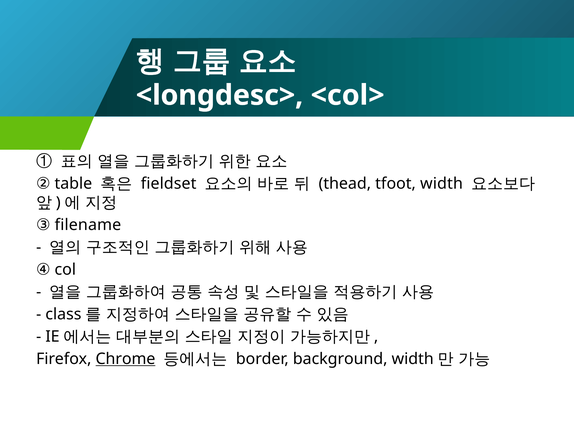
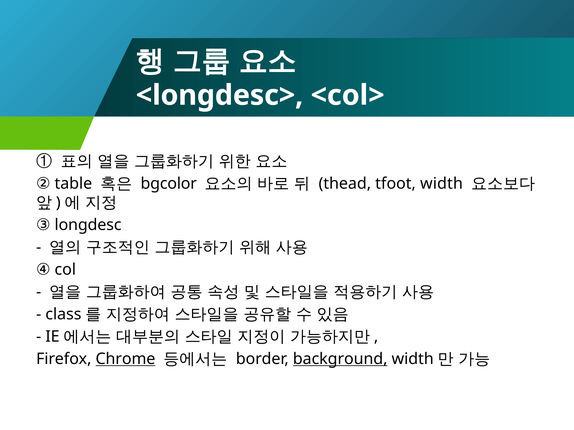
fieldset: fieldset -> bgcolor (169, 184)
filename: filename -> longdesc (88, 225)
background underline: none -> present (340, 359)
